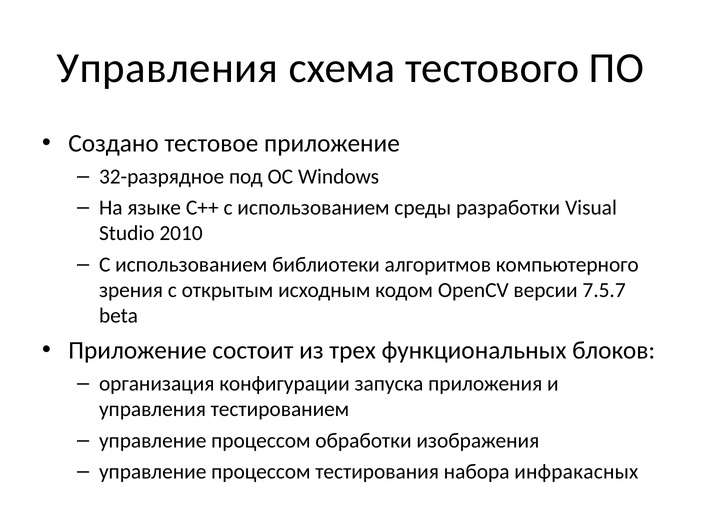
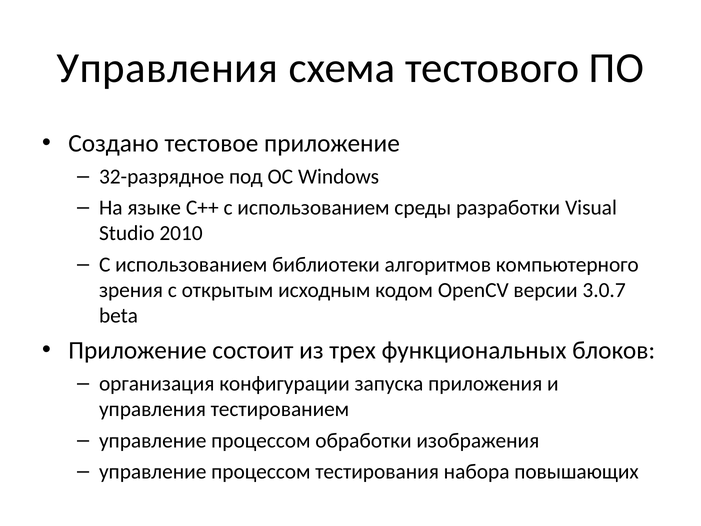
7.5.7: 7.5.7 -> 3.0.7 (604, 290)
инфракасных: инфракасных -> повышающих (577, 472)
